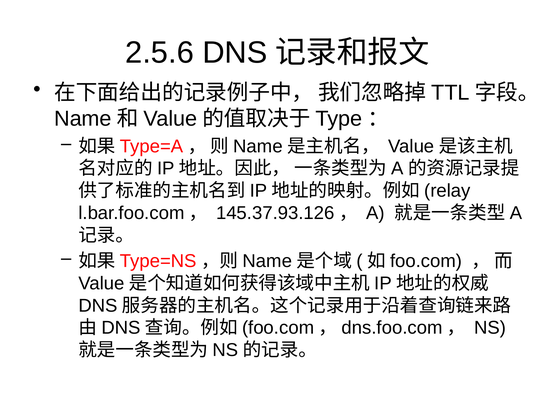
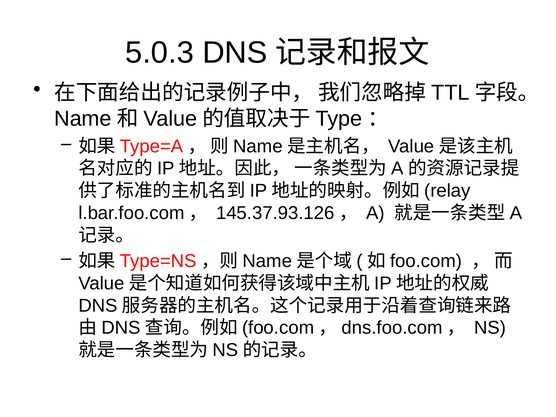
2.5.6: 2.5.6 -> 5.0.3 (160, 53)
